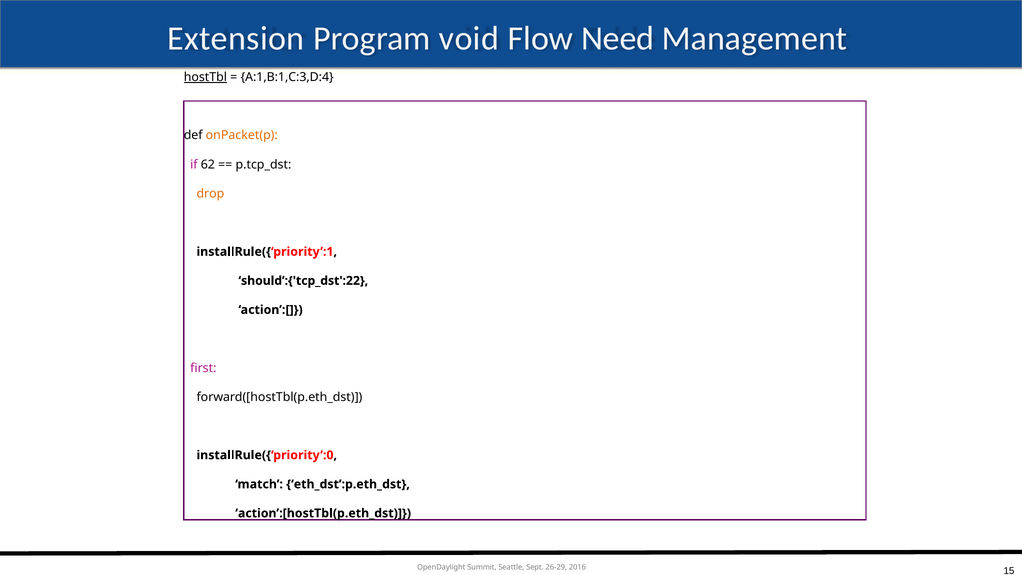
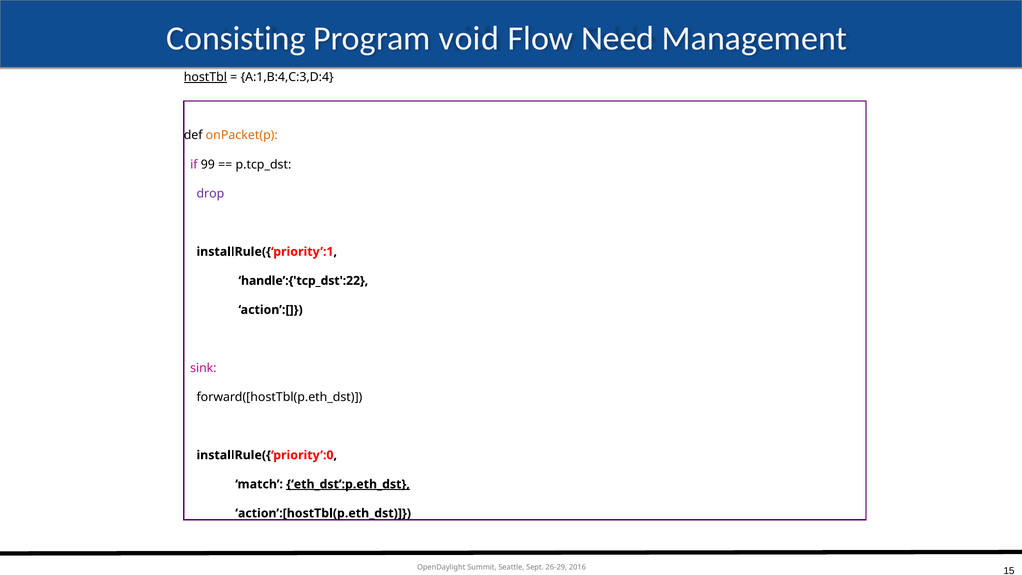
Extension: Extension -> Consisting (236, 38)
A:1,B:1,C:3,D:4: A:1,B:1,C:3,D:4 -> A:1,B:4,C:3,D:4 (287, 77)
62: 62 -> 99 (208, 164)
drop colour: orange -> purple (210, 194)
should’:{'tcp_dst':22: should’:{'tcp_dst':22 -> handle’:{'tcp_dst':22 (303, 281)
first: first -> sink (203, 368)
eth_dst’:p.eth_dst underline: none -> present (348, 484)
